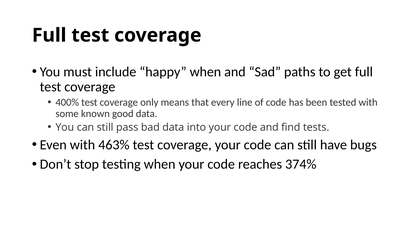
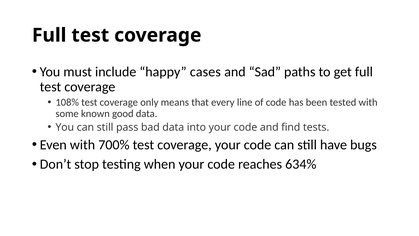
happy when: when -> cases (205, 72)
400%: 400% -> 108% (67, 102)
463%: 463% -> 700% (114, 145)
374%: 374% -> 634% (301, 164)
